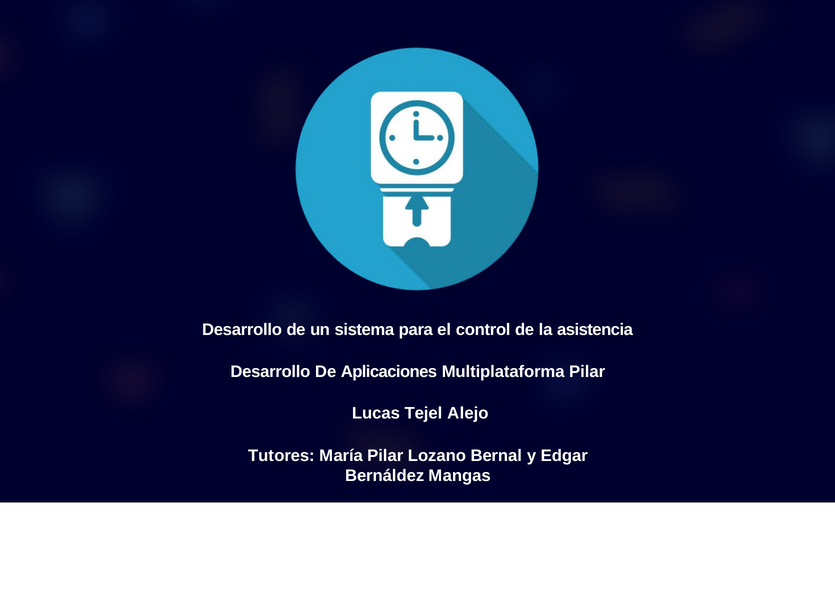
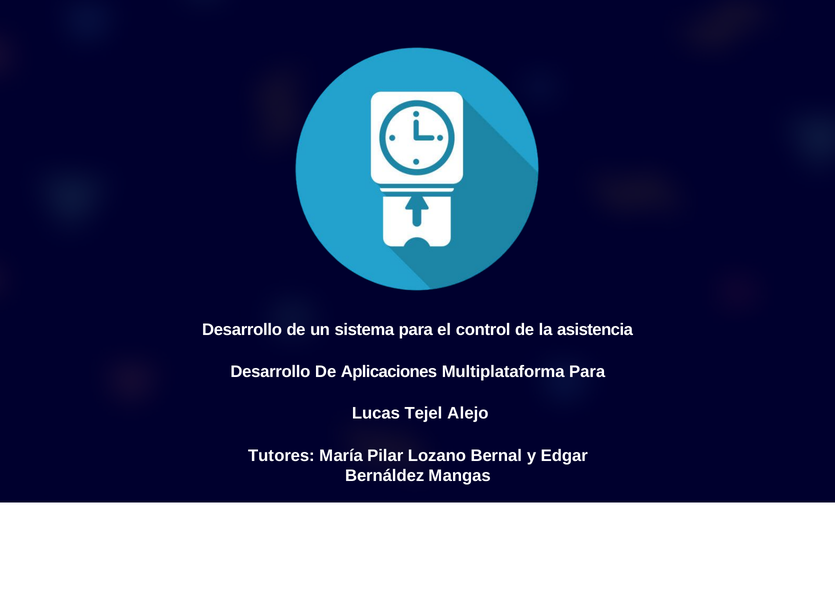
Multiplataforma Pilar: Pilar -> Para (587, 372)
